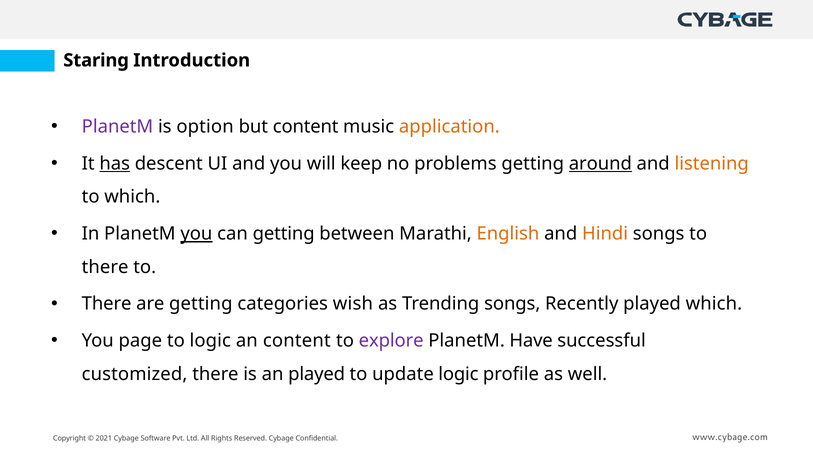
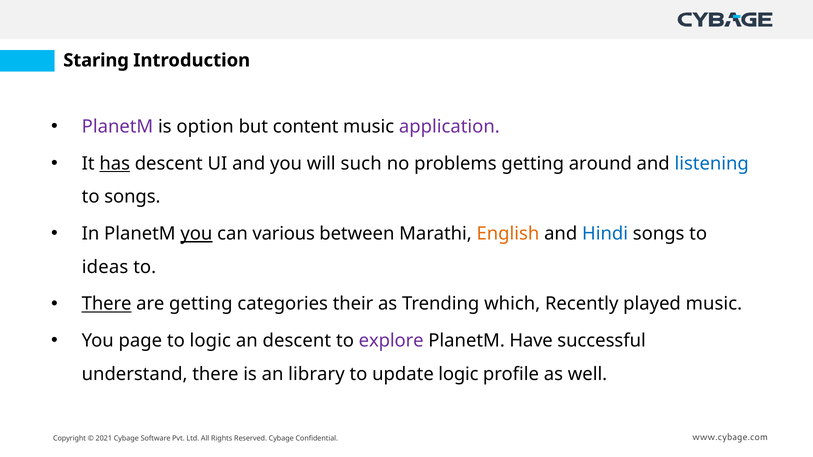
application colour: orange -> purple (449, 127)
keep: keep -> such (361, 164)
around underline: present -> none (600, 164)
listening colour: orange -> blue (712, 164)
to which: which -> songs (132, 197)
can getting: getting -> various (284, 234)
Hindi colour: orange -> blue (605, 234)
there: there -> ideas (105, 267)
There underline: none -> present (107, 304)
wish: wish -> their (353, 304)
Trending songs: songs -> which (512, 304)
played which: which -> music (714, 304)
an content: content -> descent (297, 341)
customized: customized -> understand (135, 374)
an played: played -> library (316, 374)
